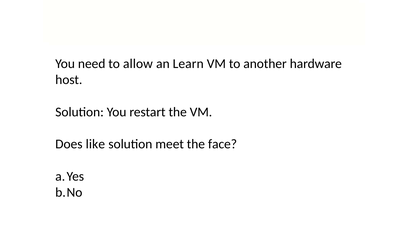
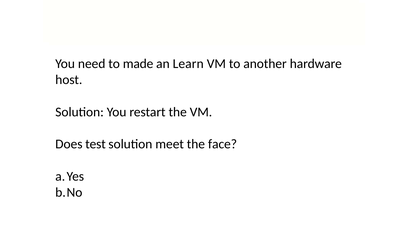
allow: allow -> made (138, 64)
like: like -> test (96, 144)
